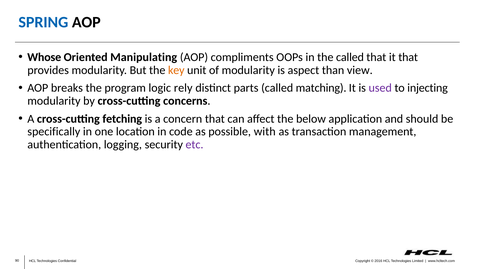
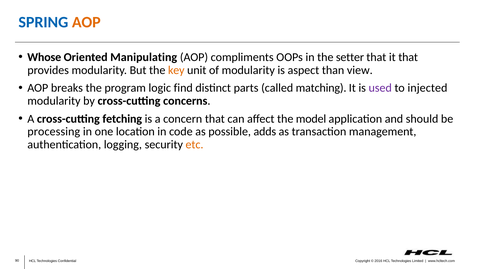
AOP colour: black -> orange (86, 22)
the called: called -> setter (350, 57)
rely: rely -> find (183, 88)
injecting: injecting -> injected (427, 88)
below: below -> model (311, 119)
specifically: specifically -> processing (54, 132)
with: with -> adds (265, 132)
etc colour: purple -> orange (195, 145)
